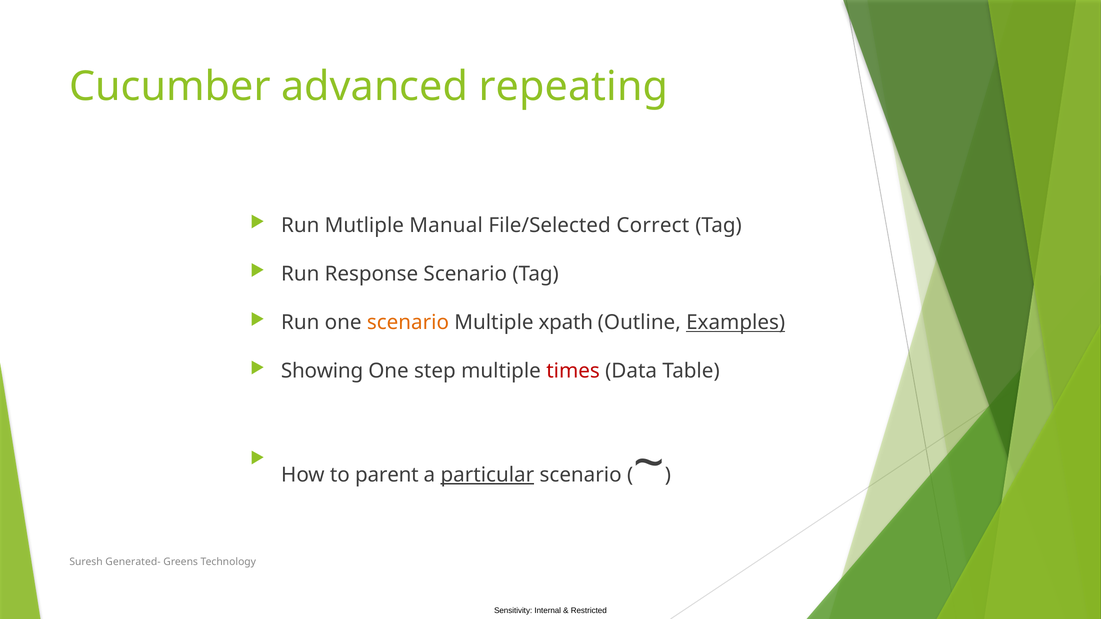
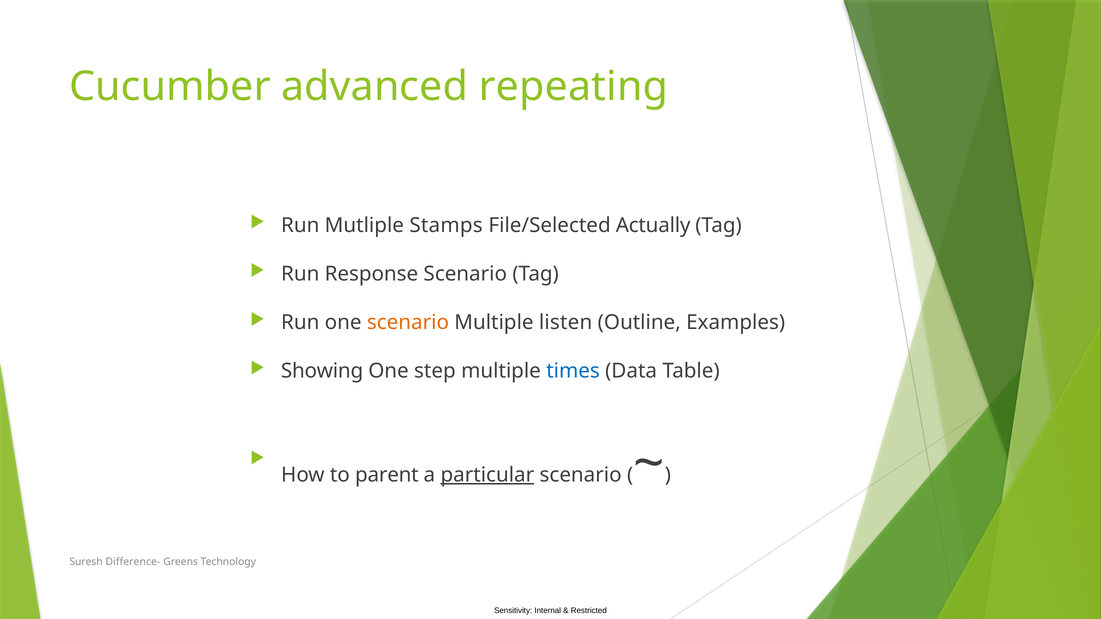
Manual: Manual -> Stamps (446, 225)
Correct: Correct -> Actually (653, 225)
xpath: xpath -> listen (566, 323)
Examples underline: present -> none (736, 323)
times colour: red -> blue (573, 371)
Generated-: Generated- -> Difference- (133, 562)
